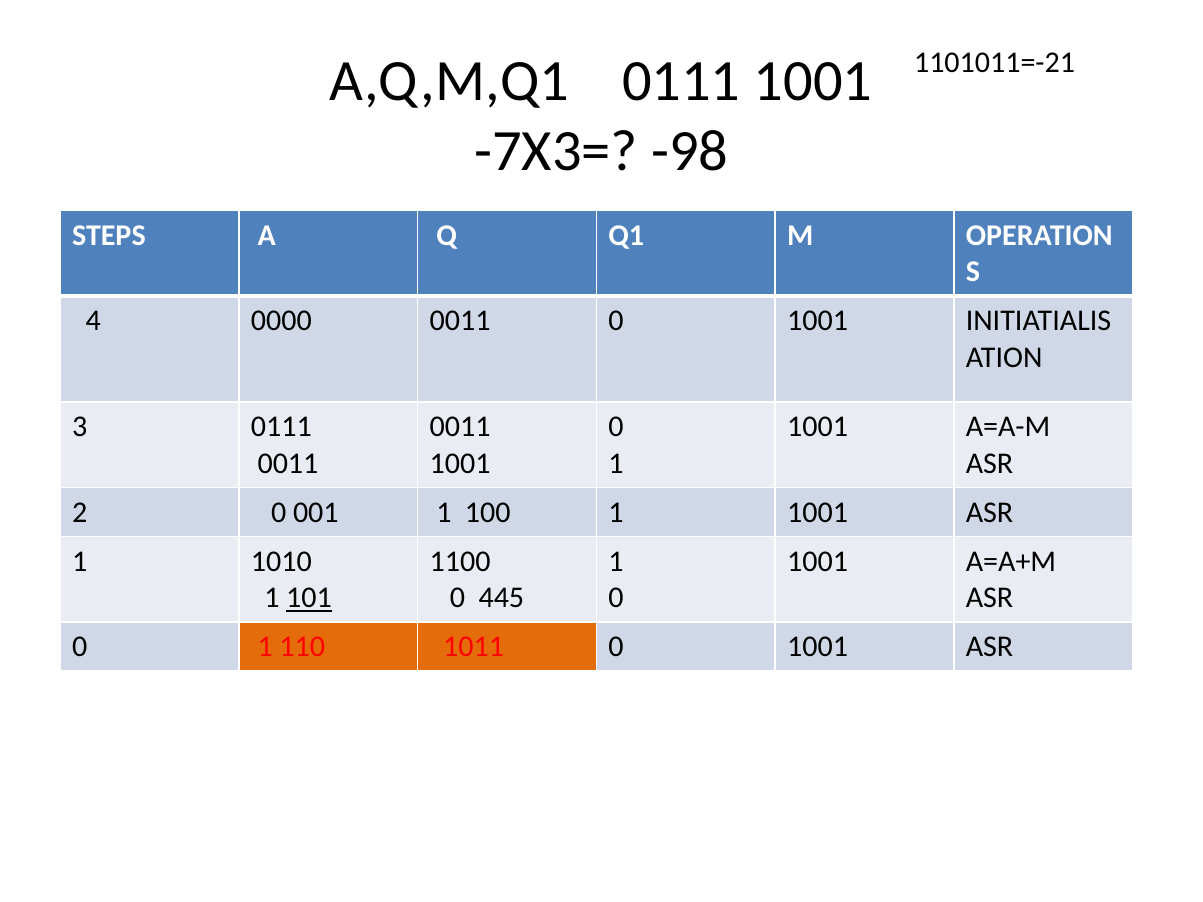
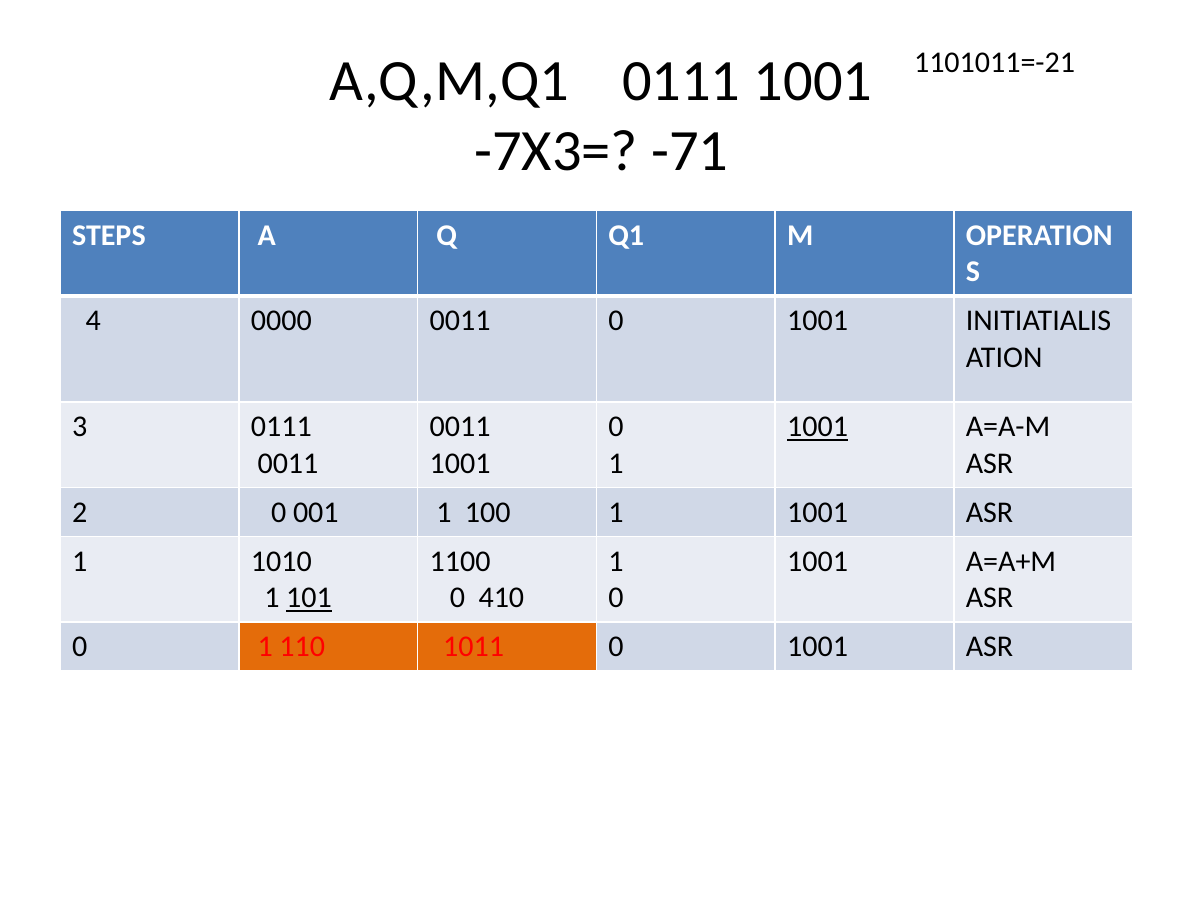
-98: -98 -> -71 (690, 151)
1001 underline: none -> present (818, 427)
445: 445 -> 410 (501, 598)
